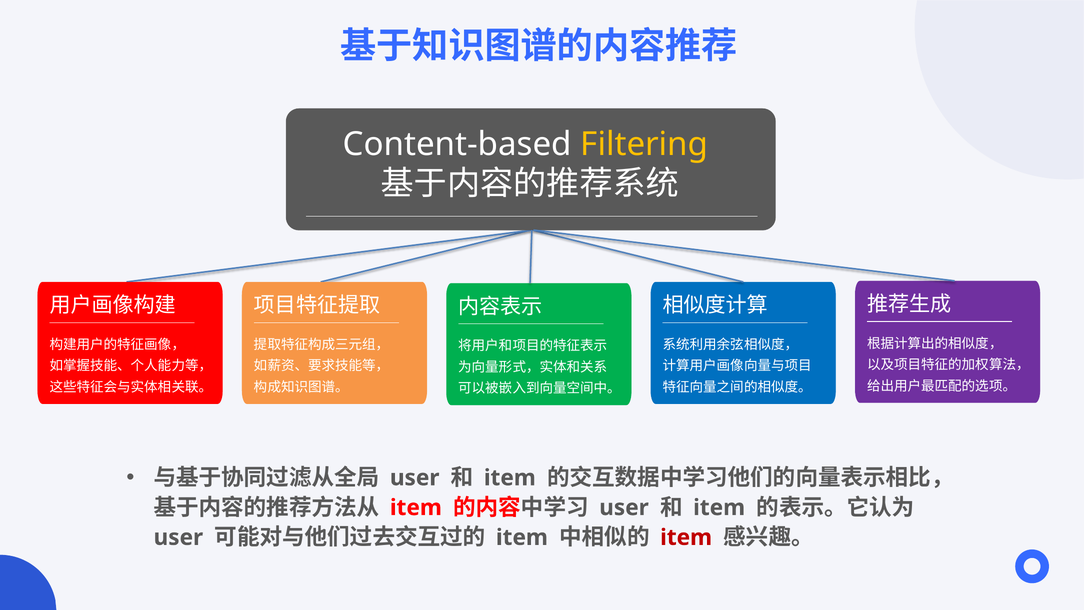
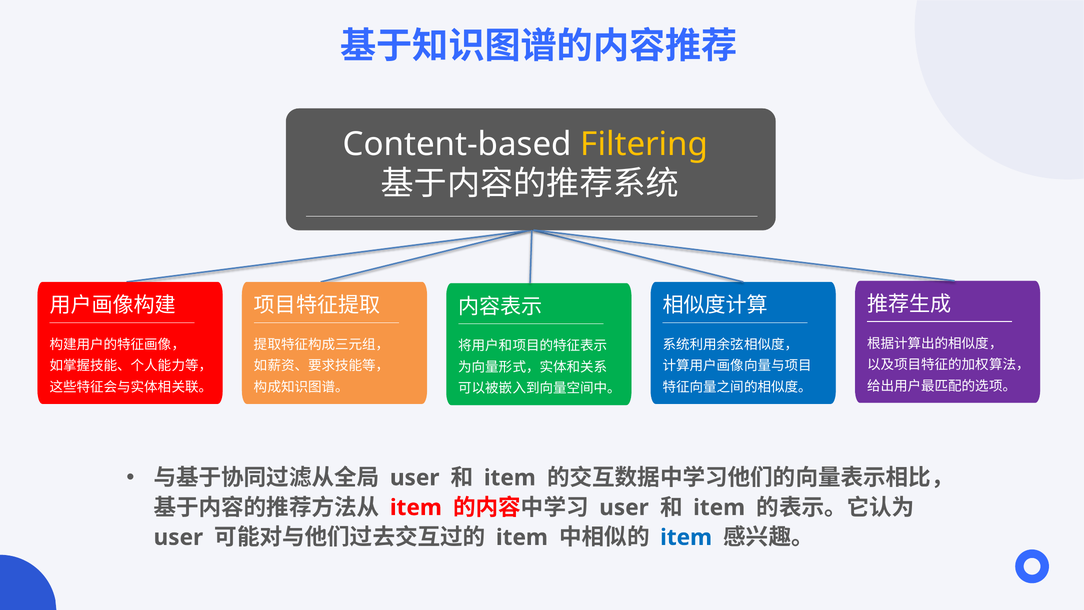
item colour: red -> blue (686, 537)
